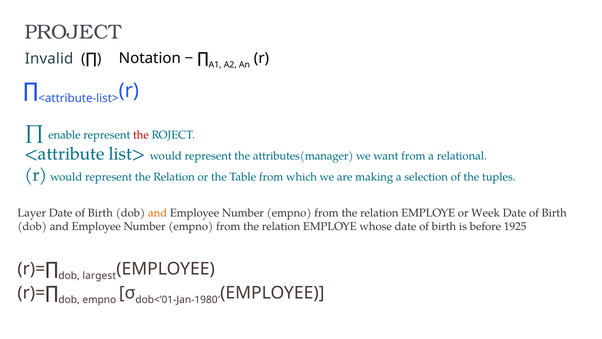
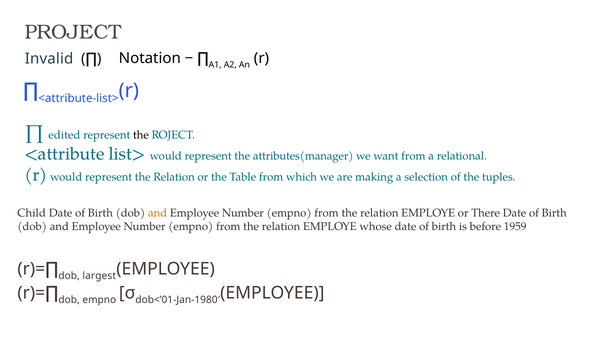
enable: enable -> edited (64, 135)
the colour: red -> black (141, 135)
Layer: Layer -> Child (32, 213)
Week: Week -> There (486, 213)
1925: 1925 -> 1959 (515, 226)
